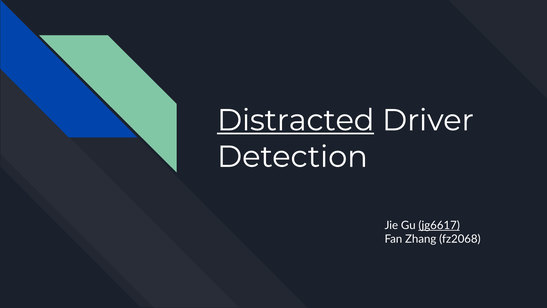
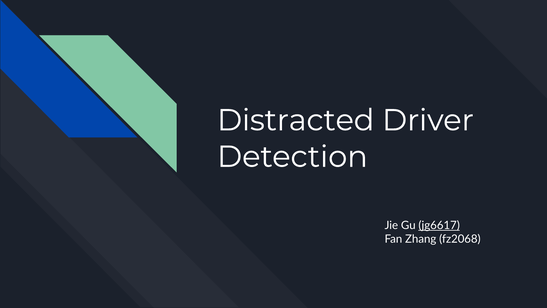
Distracted underline: present -> none (296, 120)
